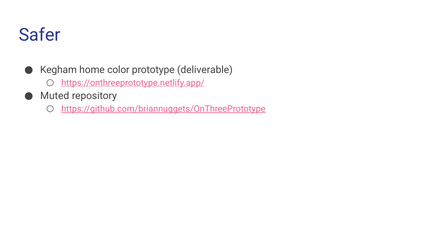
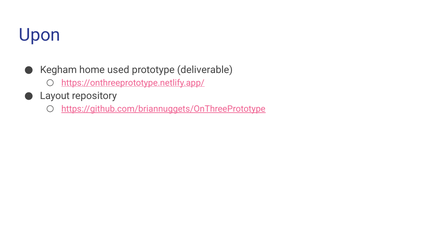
Safer: Safer -> Upon (40, 35)
color: color -> used (118, 70)
Muted: Muted -> Layout (55, 96)
